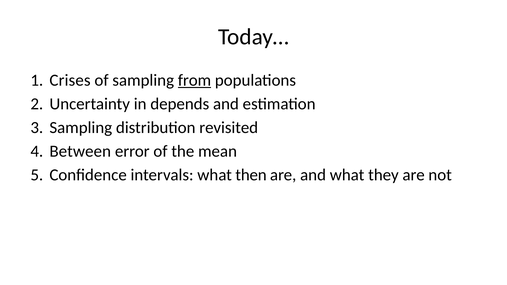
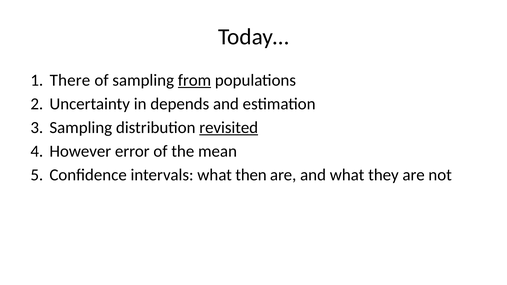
Crises: Crises -> There (70, 80)
revisited underline: none -> present (229, 128)
Between: Between -> However (80, 151)
